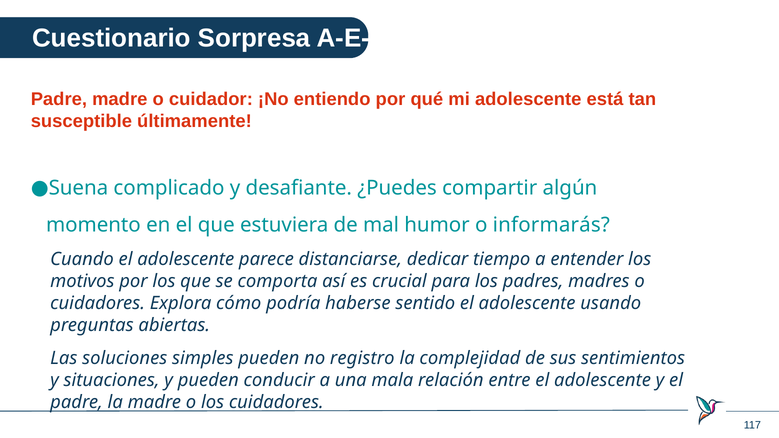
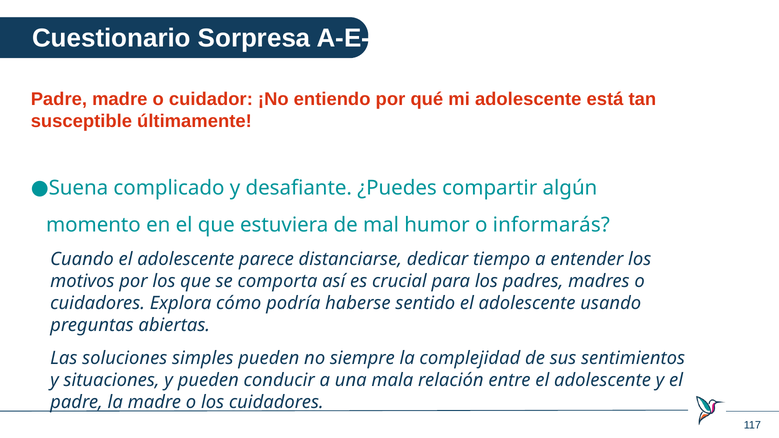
registro: registro -> siempre (362, 358)
